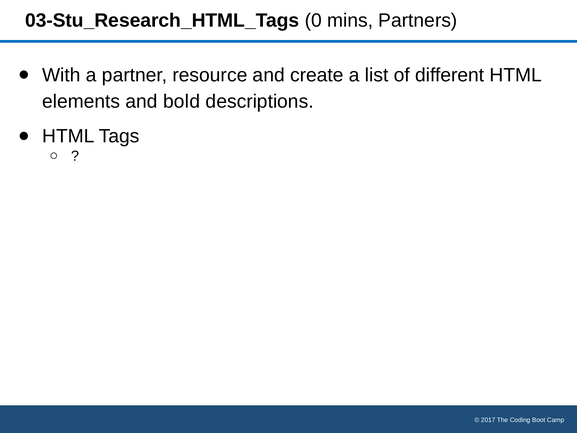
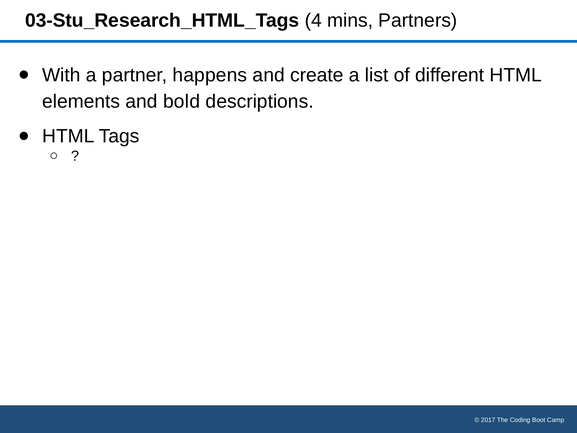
0: 0 -> 4 (313, 21)
resource: resource -> happens (210, 75)
